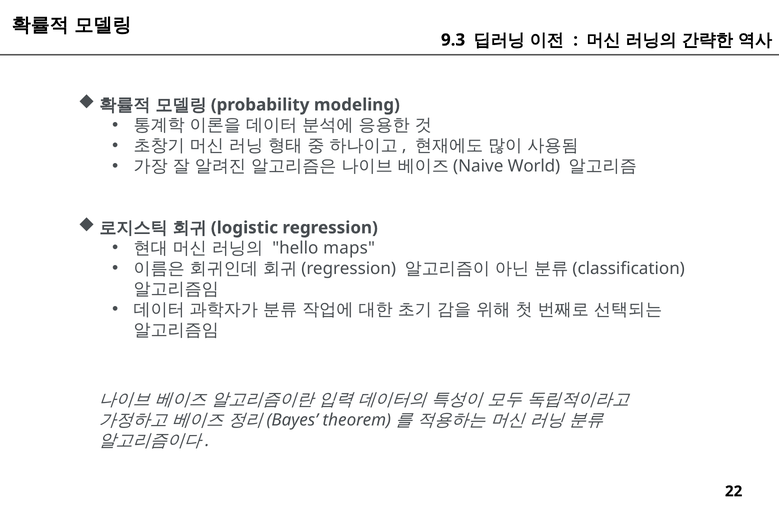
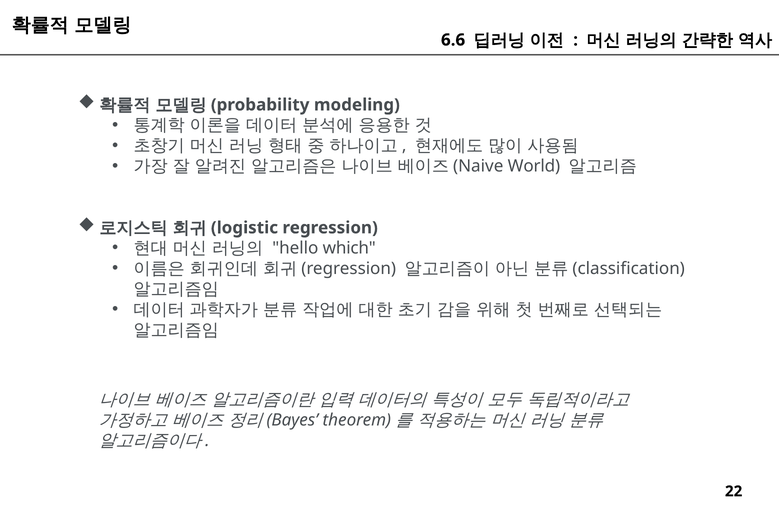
9.3: 9.3 -> 6.6 (453, 40)
maps: maps -> which (349, 248)
